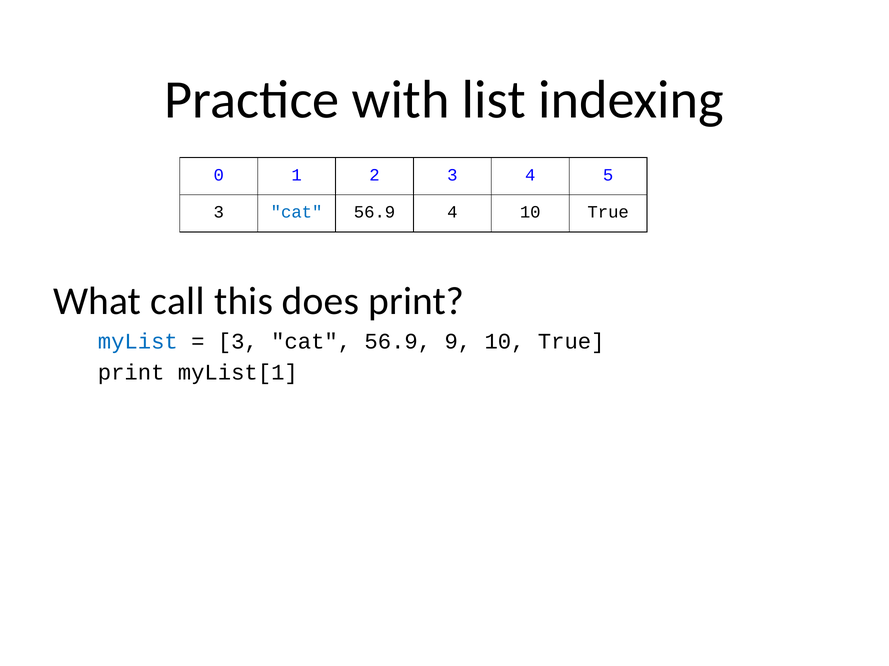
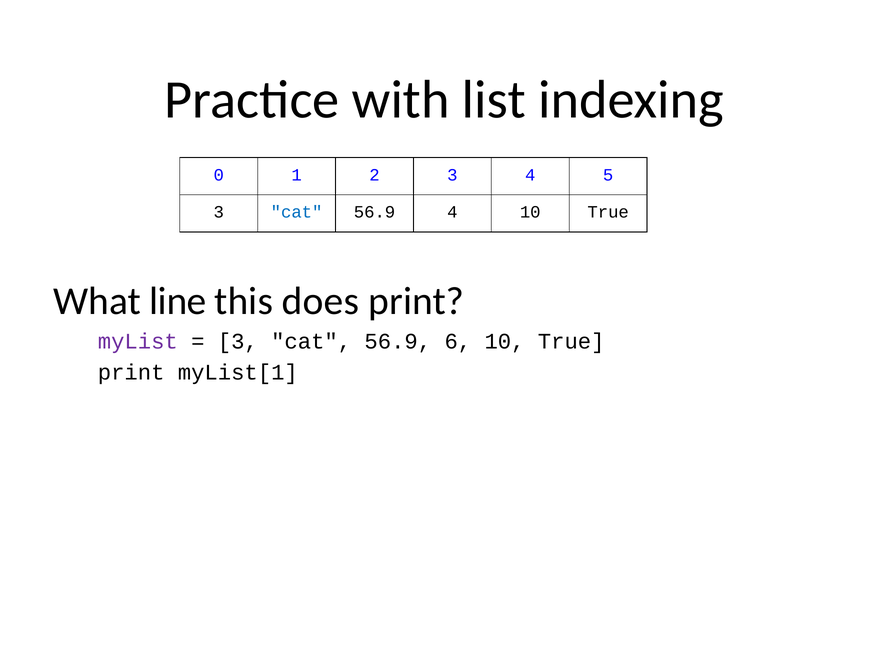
call: call -> line (178, 302)
myList colour: blue -> purple (138, 342)
9: 9 -> 6 (458, 342)
